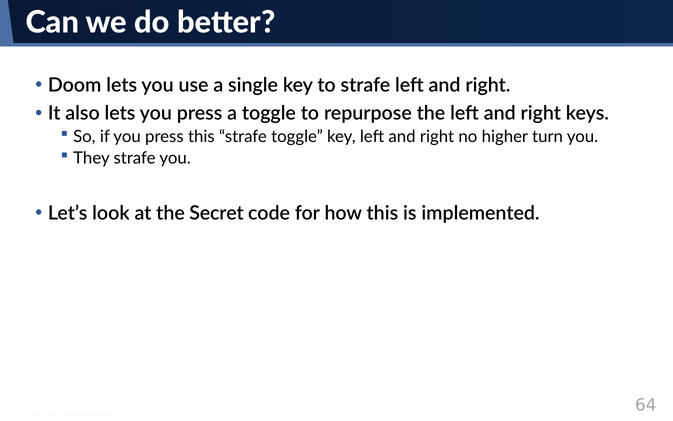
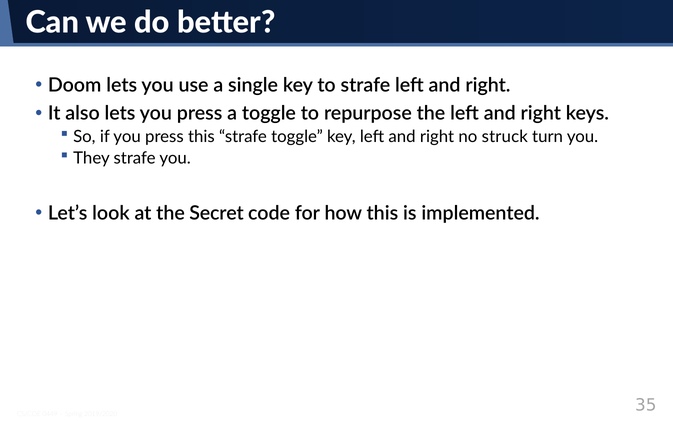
higher: higher -> struck (505, 136)
64: 64 -> 35 (646, 405)
